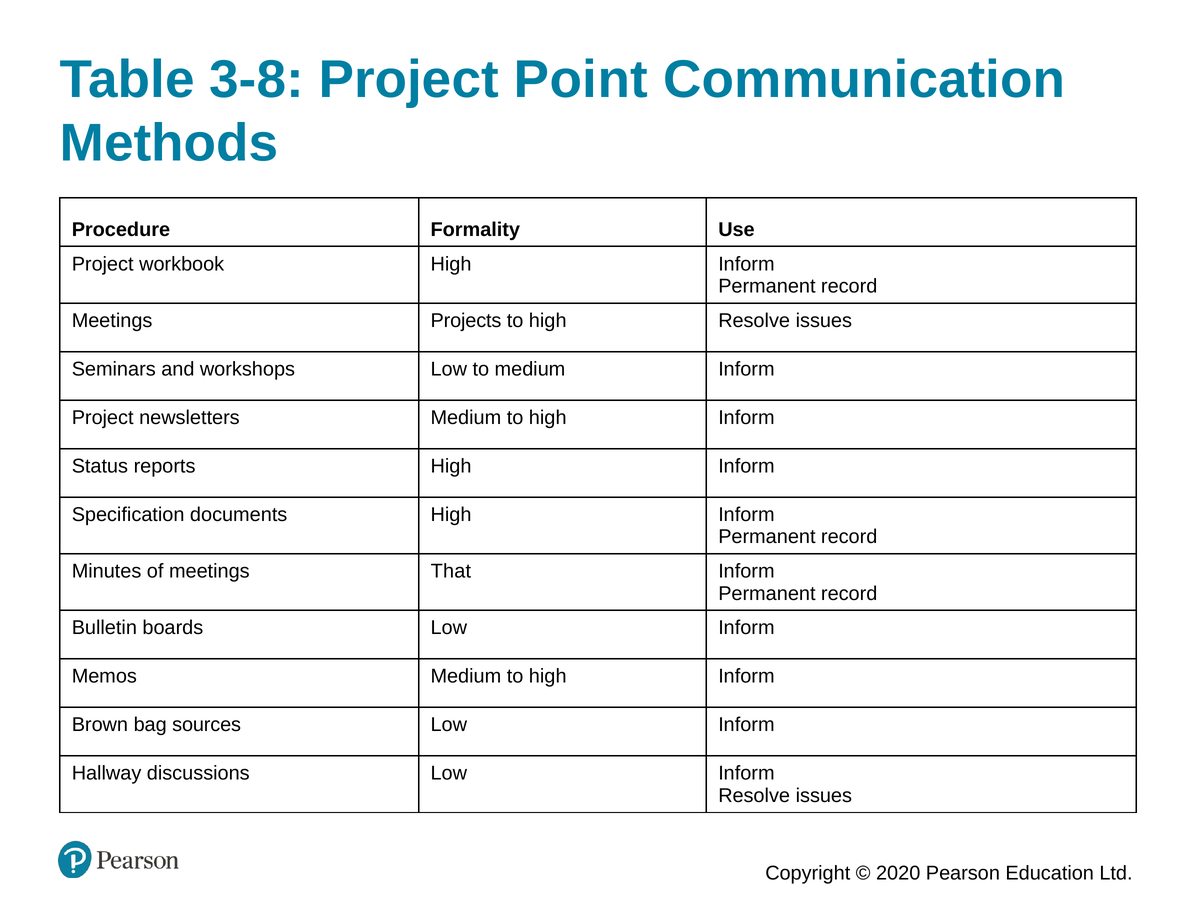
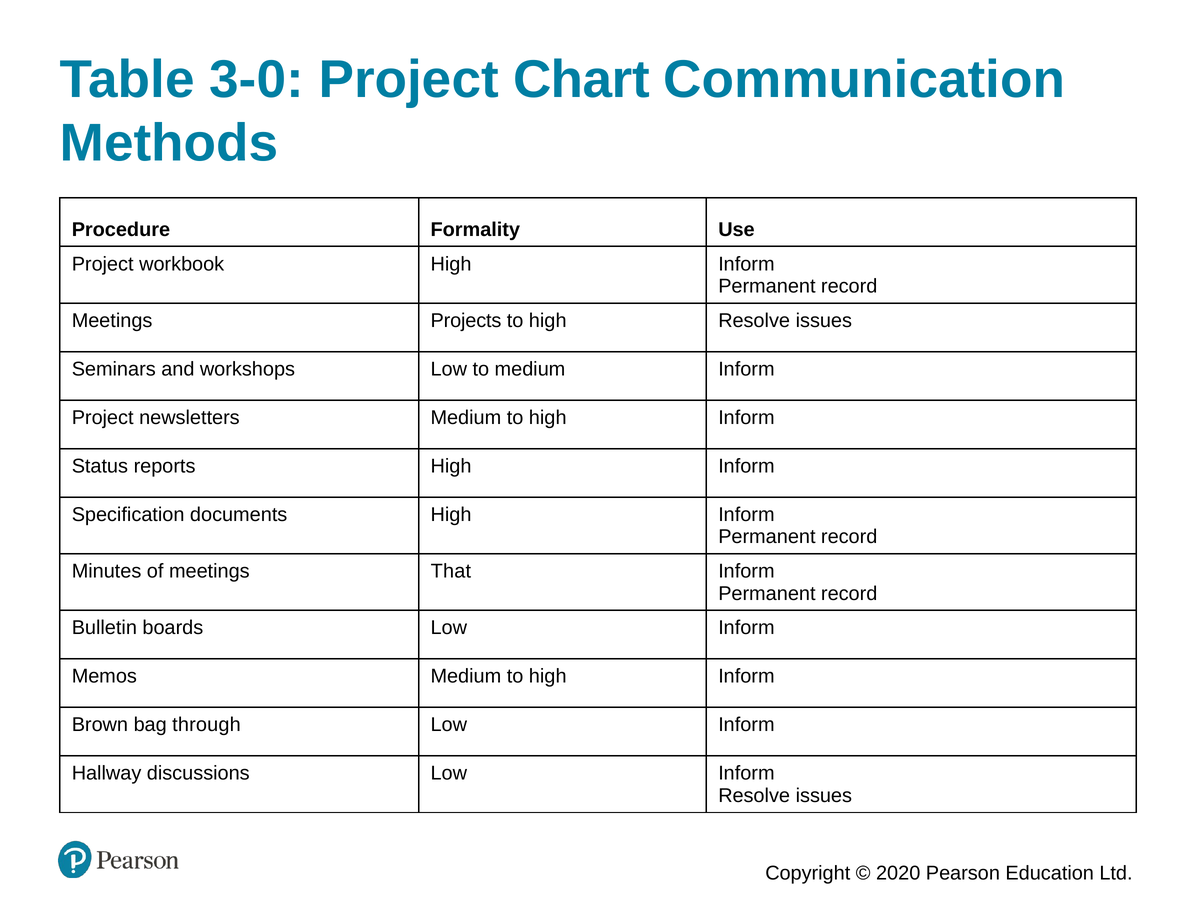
3-8: 3-8 -> 3-0 (257, 80)
Point: Point -> Chart (581, 80)
sources: sources -> through (206, 725)
